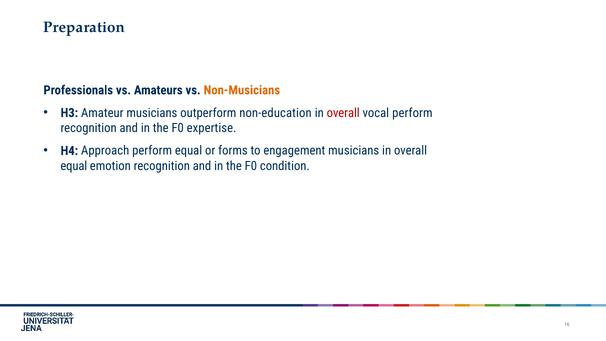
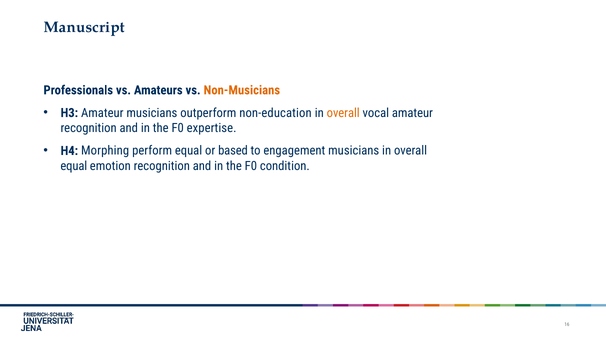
Preparation: Preparation -> Manuscript (84, 27)
overall colour: red -> orange (343, 113)
vocal perform: perform -> amateur (412, 113)
Approach: Approach -> Morphing (105, 151)
forms: forms -> based (233, 151)
